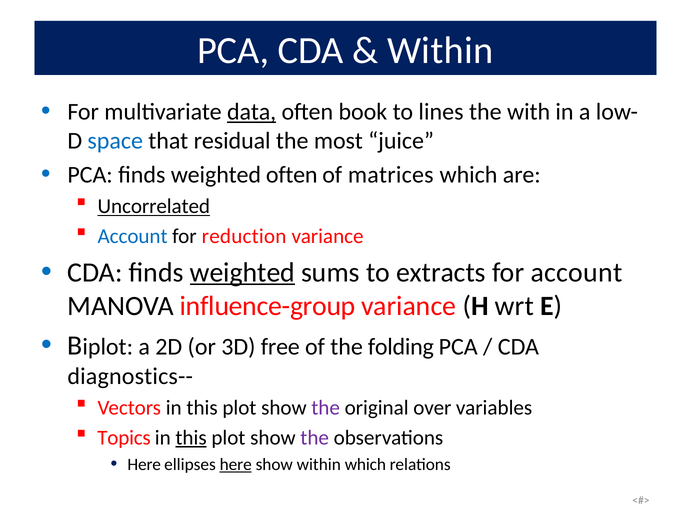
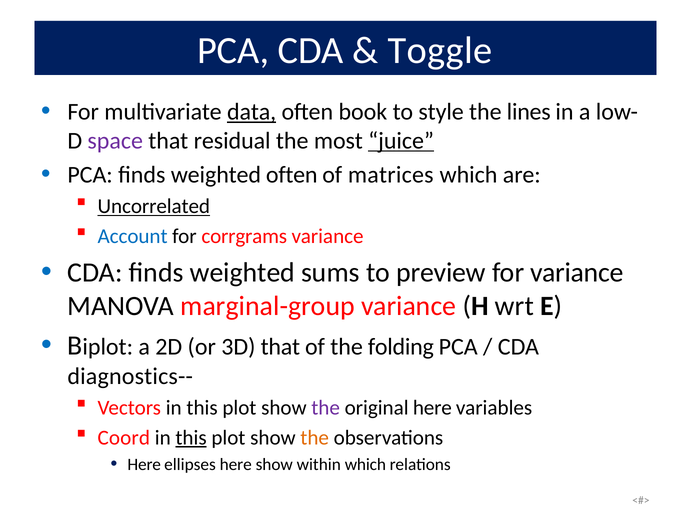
Within: Within -> Toggle (440, 50)
lines: lines -> style (441, 112)
with: with -> lines (529, 112)
space colour: blue -> purple (115, 140)
juice underline: none -> present (401, 140)
reduction: reduction -> corrgrams (244, 236)
weighted underline: present -> none (242, 272)
extracts: extracts -> preview (441, 272)
for account: account -> variance (577, 272)
influence-group: influence-group -> marginal-group (268, 305)
3D free: free -> that (280, 346)
original over: over -> here (432, 407)
Topics: Topics -> Coord (124, 437)
the colour: purple -> orange (315, 437)
here underline: present -> none (236, 464)
